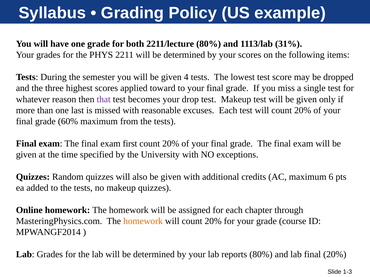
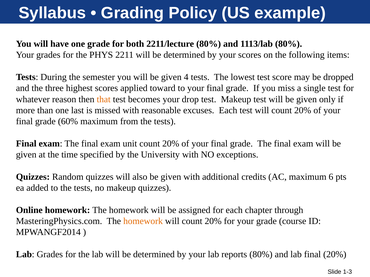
1113/lab 31%: 31% -> 80% (289, 44)
that colour: purple -> orange (104, 99)
first: first -> unit (130, 144)
